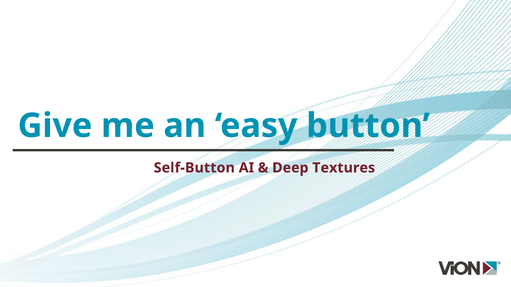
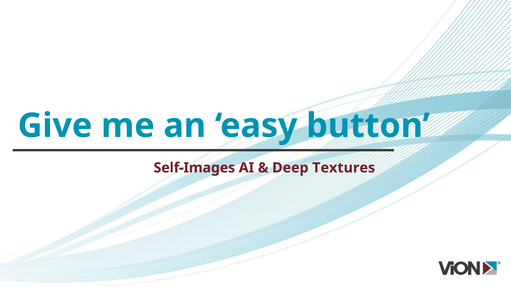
Self-Button: Self-Button -> Self-Images (194, 168)
